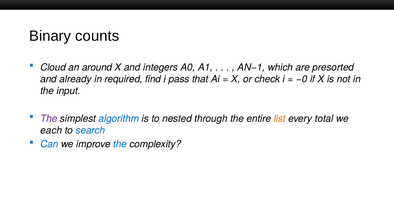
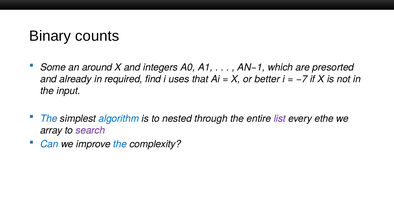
Cloud: Cloud -> Some (53, 67)
pass: pass -> uses (179, 79)
check: check -> better (267, 79)
−0: −0 -> −7 (302, 79)
The colour: purple -> blue (49, 118)
list colour: orange -> purple (280, 118)
total: total -> ethe (324, 118)
each: each -> array (51, 130)
search colour: blue -> purple (90, 130)
